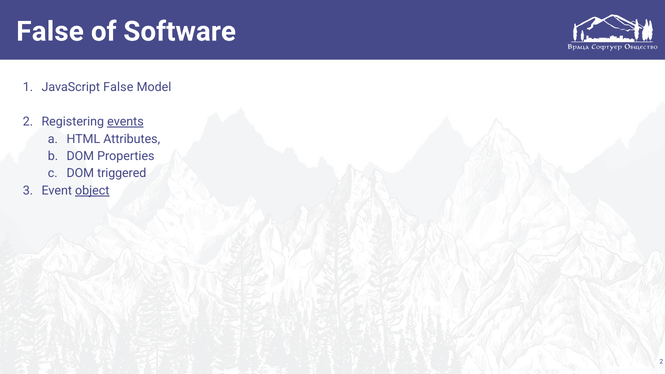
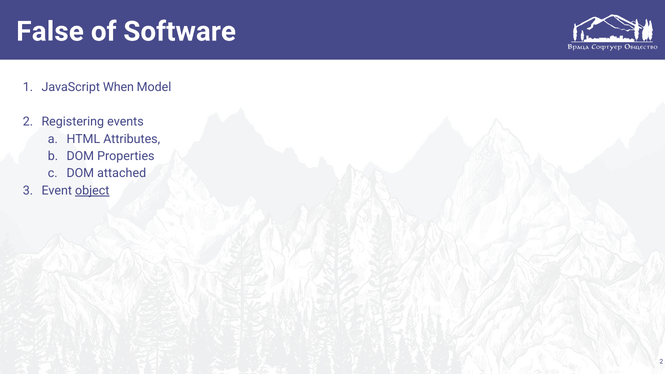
JavaScript False: False -> When (118, 87)
events underline: present -> none (125, 122)
triggered: triggered -> attached (122, 173)
